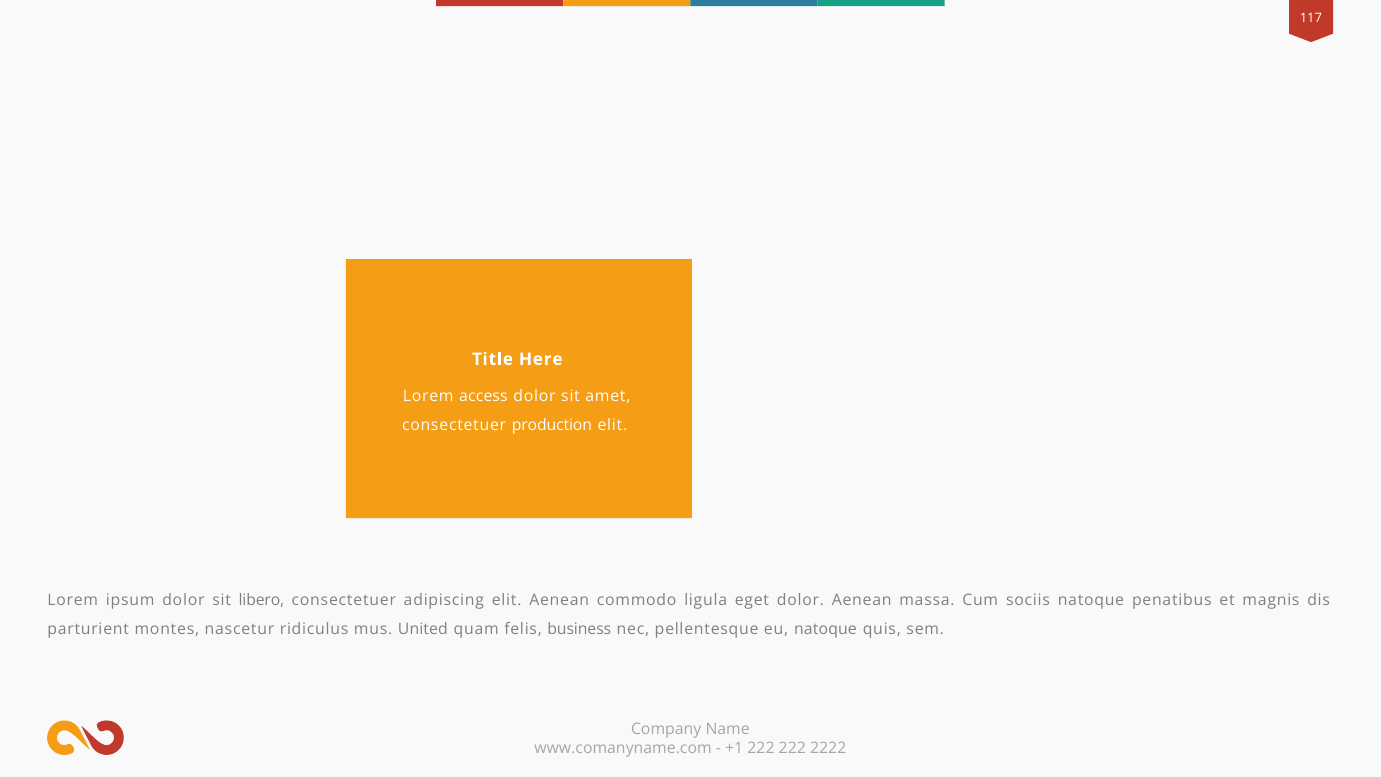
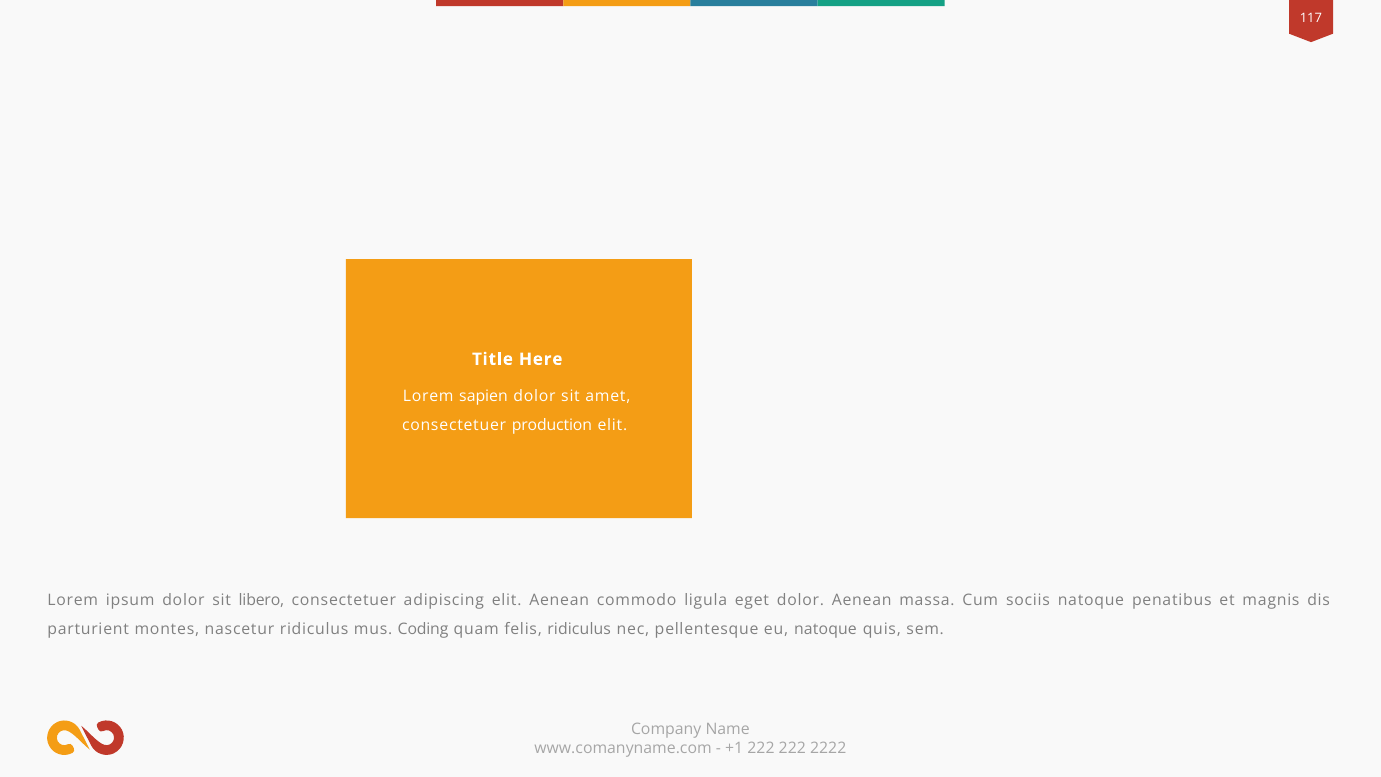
access: access -> sapien (484, 396)
United: United -> Coding (423, 629)
felis business: business -> ridiculus (579, 629)
